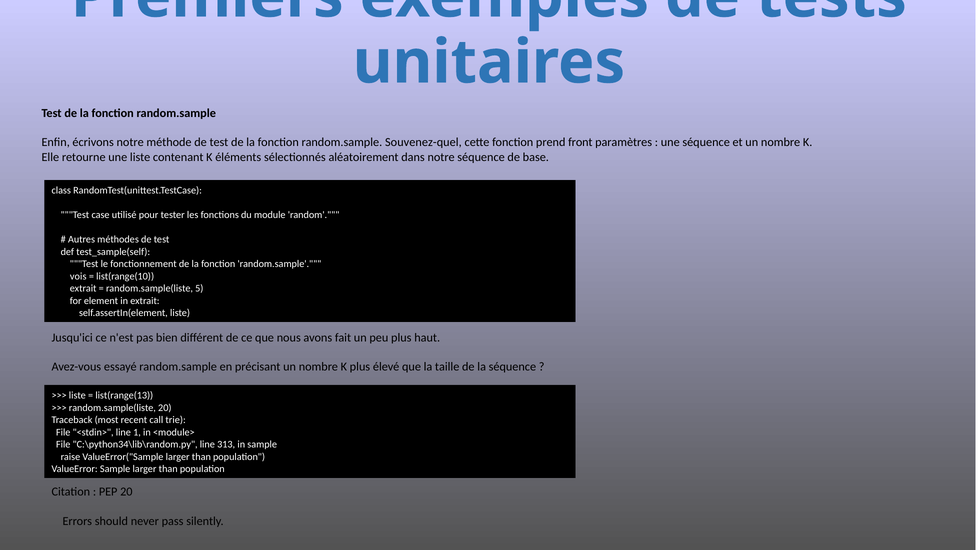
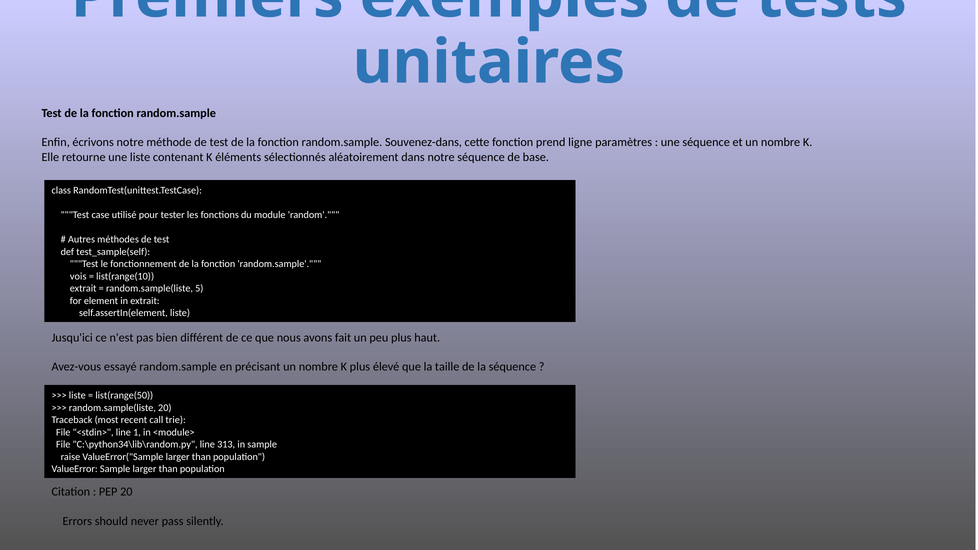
Souvenez-quel: Souvenez-quel -> Souvenez-dans (423, 142)
front: front -> ligne (580, 142)
list(range(13: list(range(13 -> list(range(50 (124, 396)
